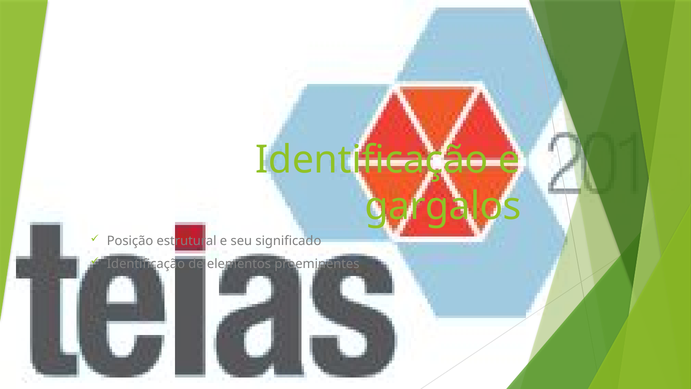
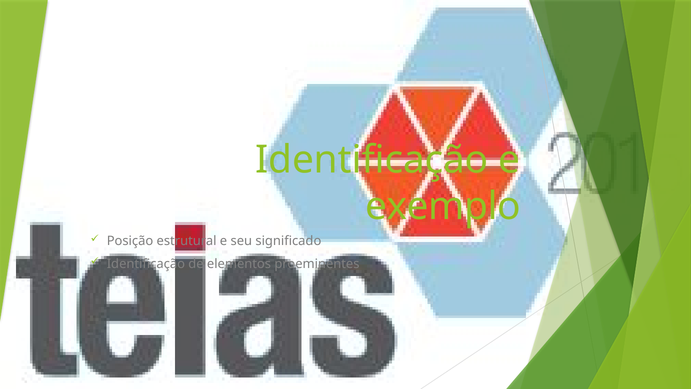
gargalos: gargalos -> exemplo (443, 206)
